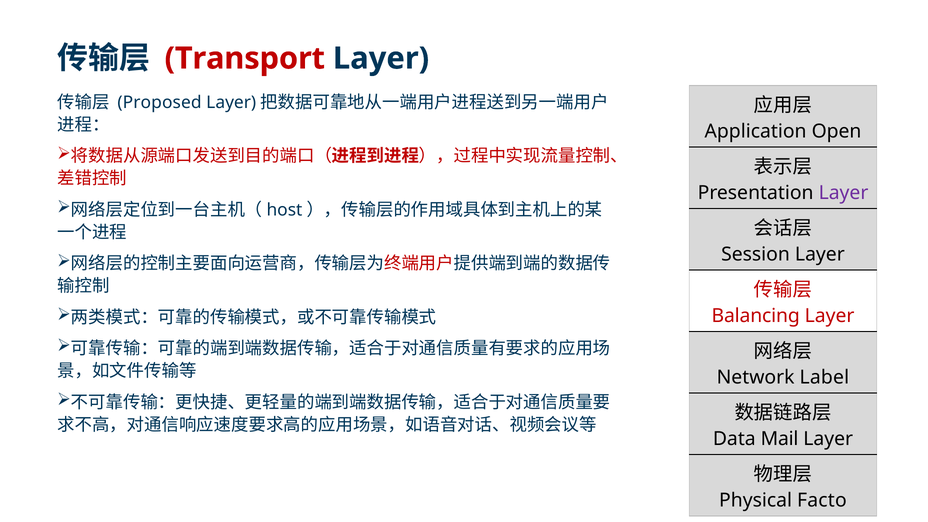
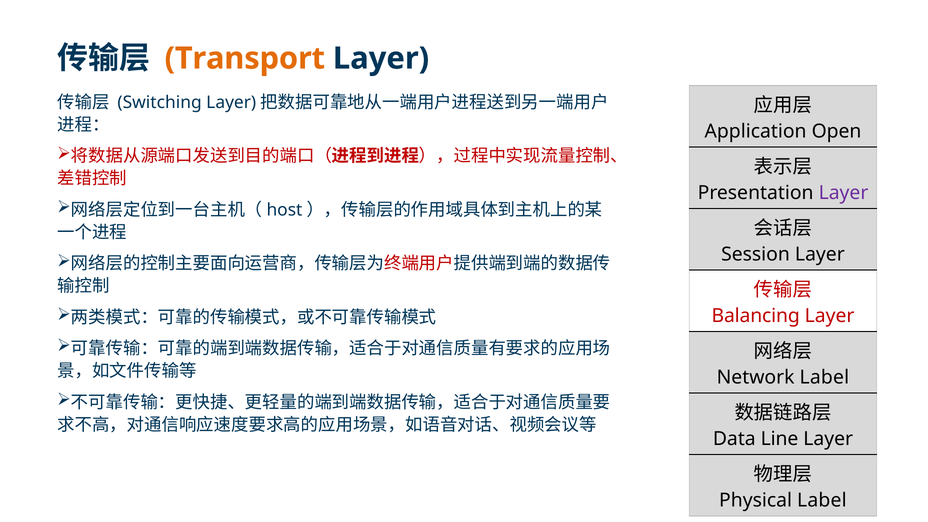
Transport colour: red -> orange (245, 58)
Proposed: Proposed -> Switching (160, 102)
Mail: Mail -> Line (780, 439)
Physical Facto: Facto -> Label (822, 501)
